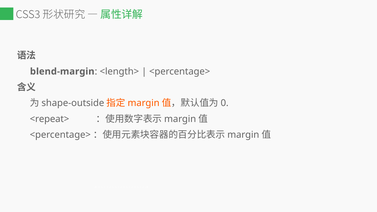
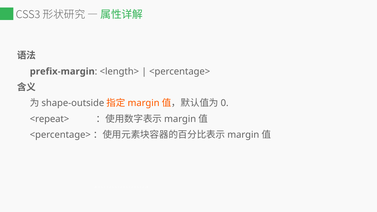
blend-margin: blend-margin -> prefix-margin (62, 71)
